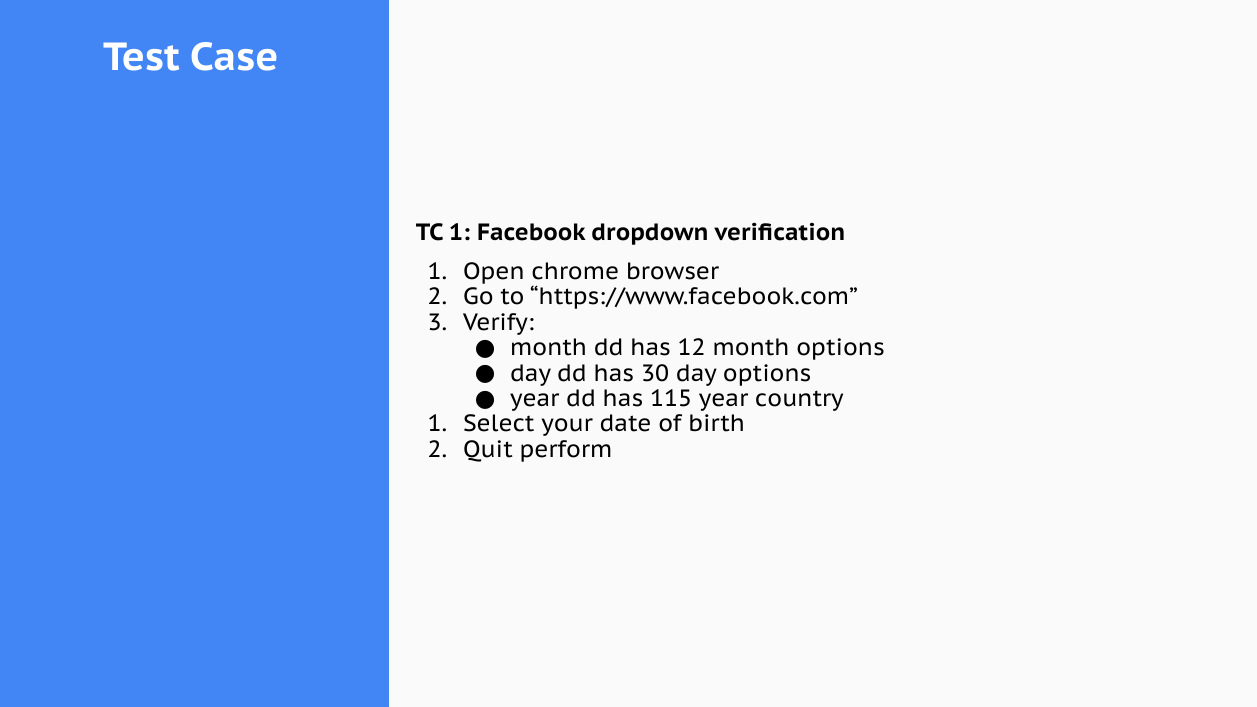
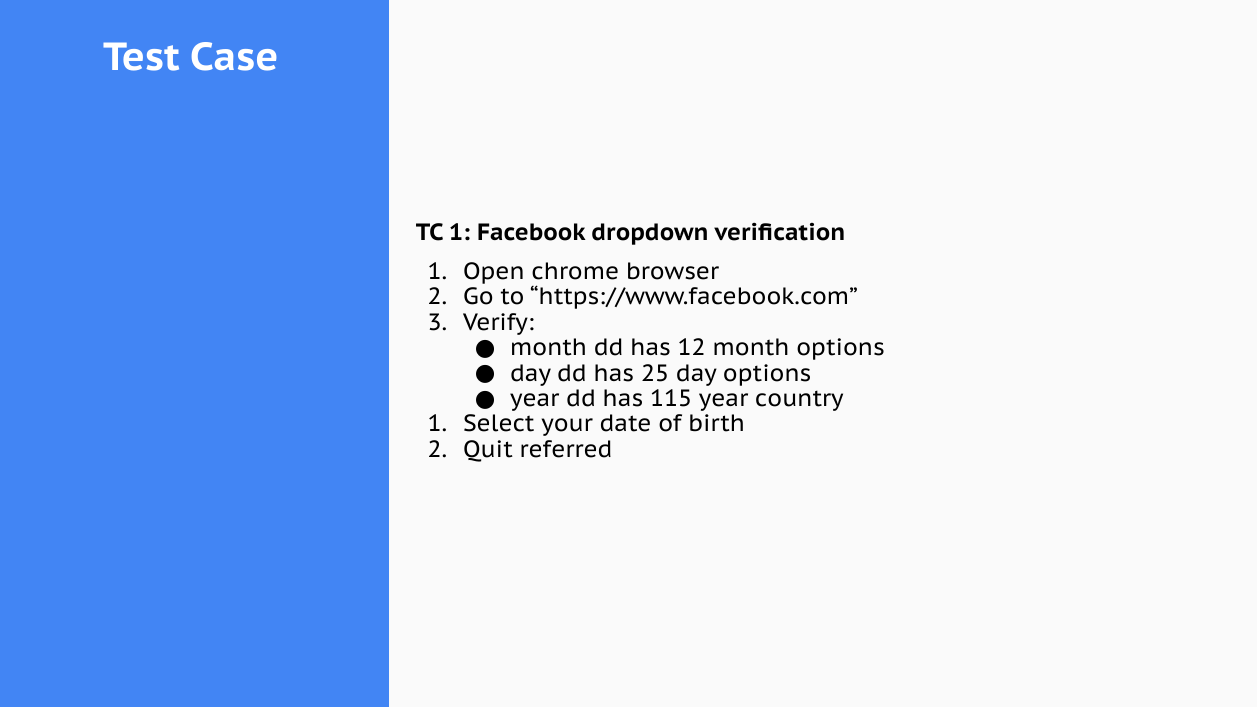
30: 30 -> 25 (655, 373)
perform: perform -> referred (566, 450)
